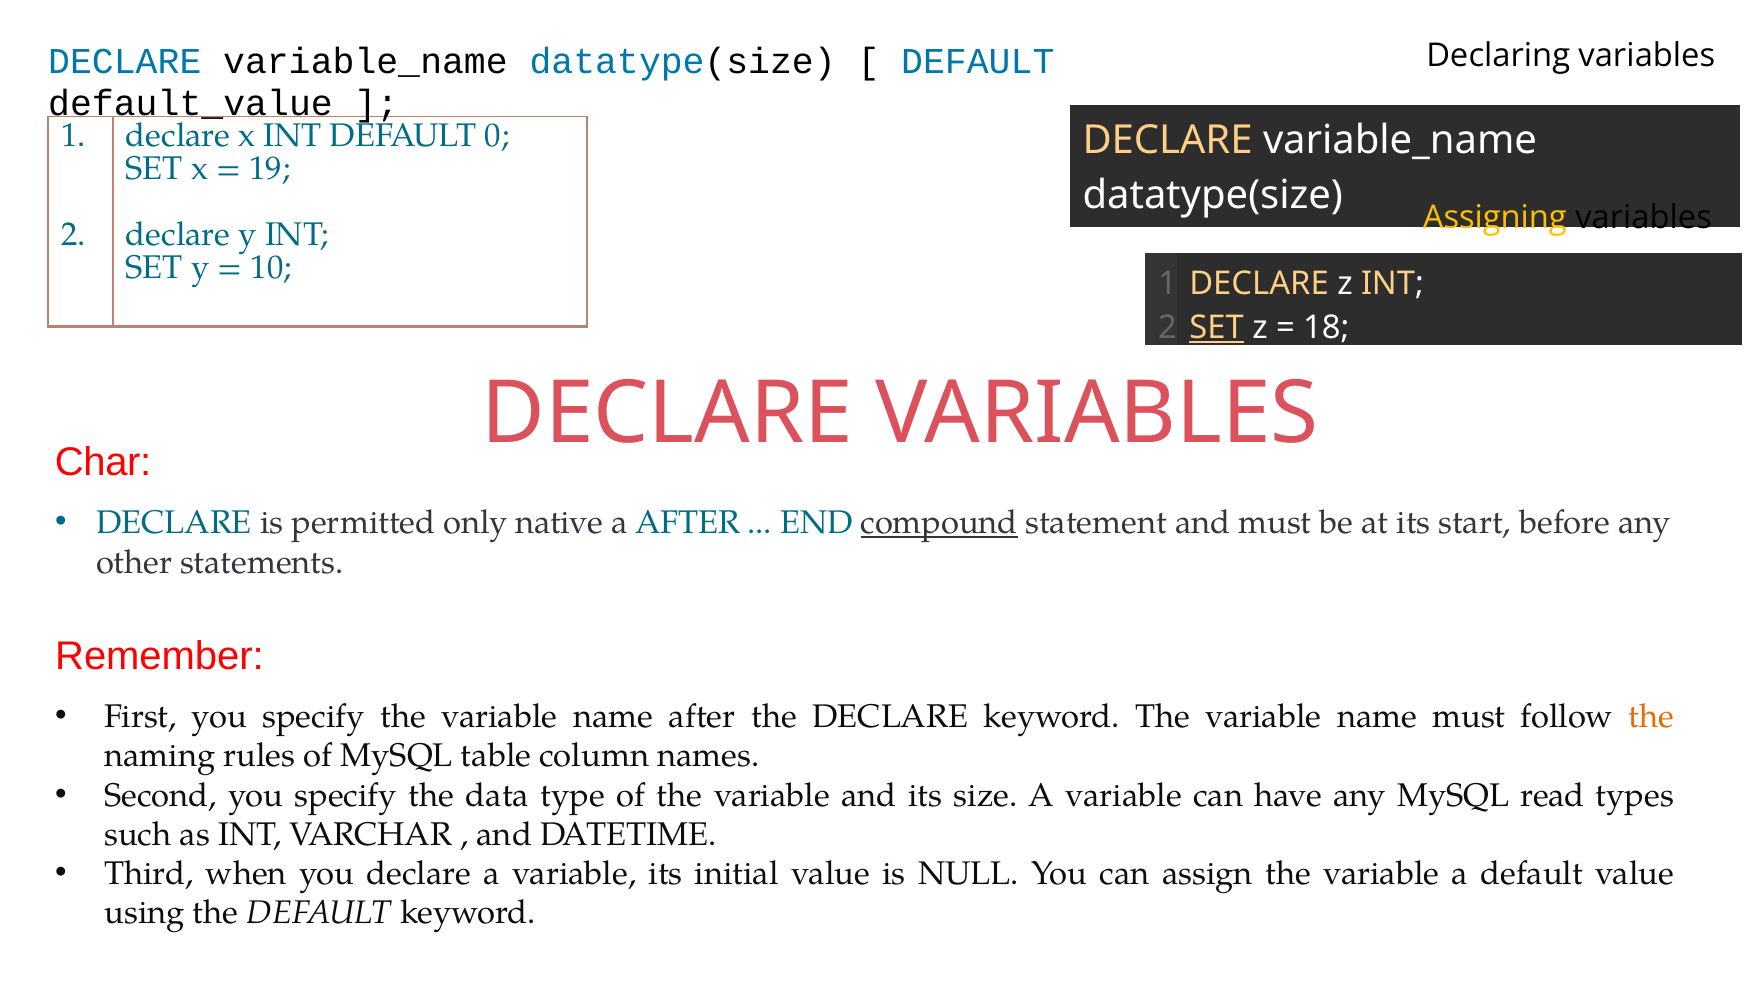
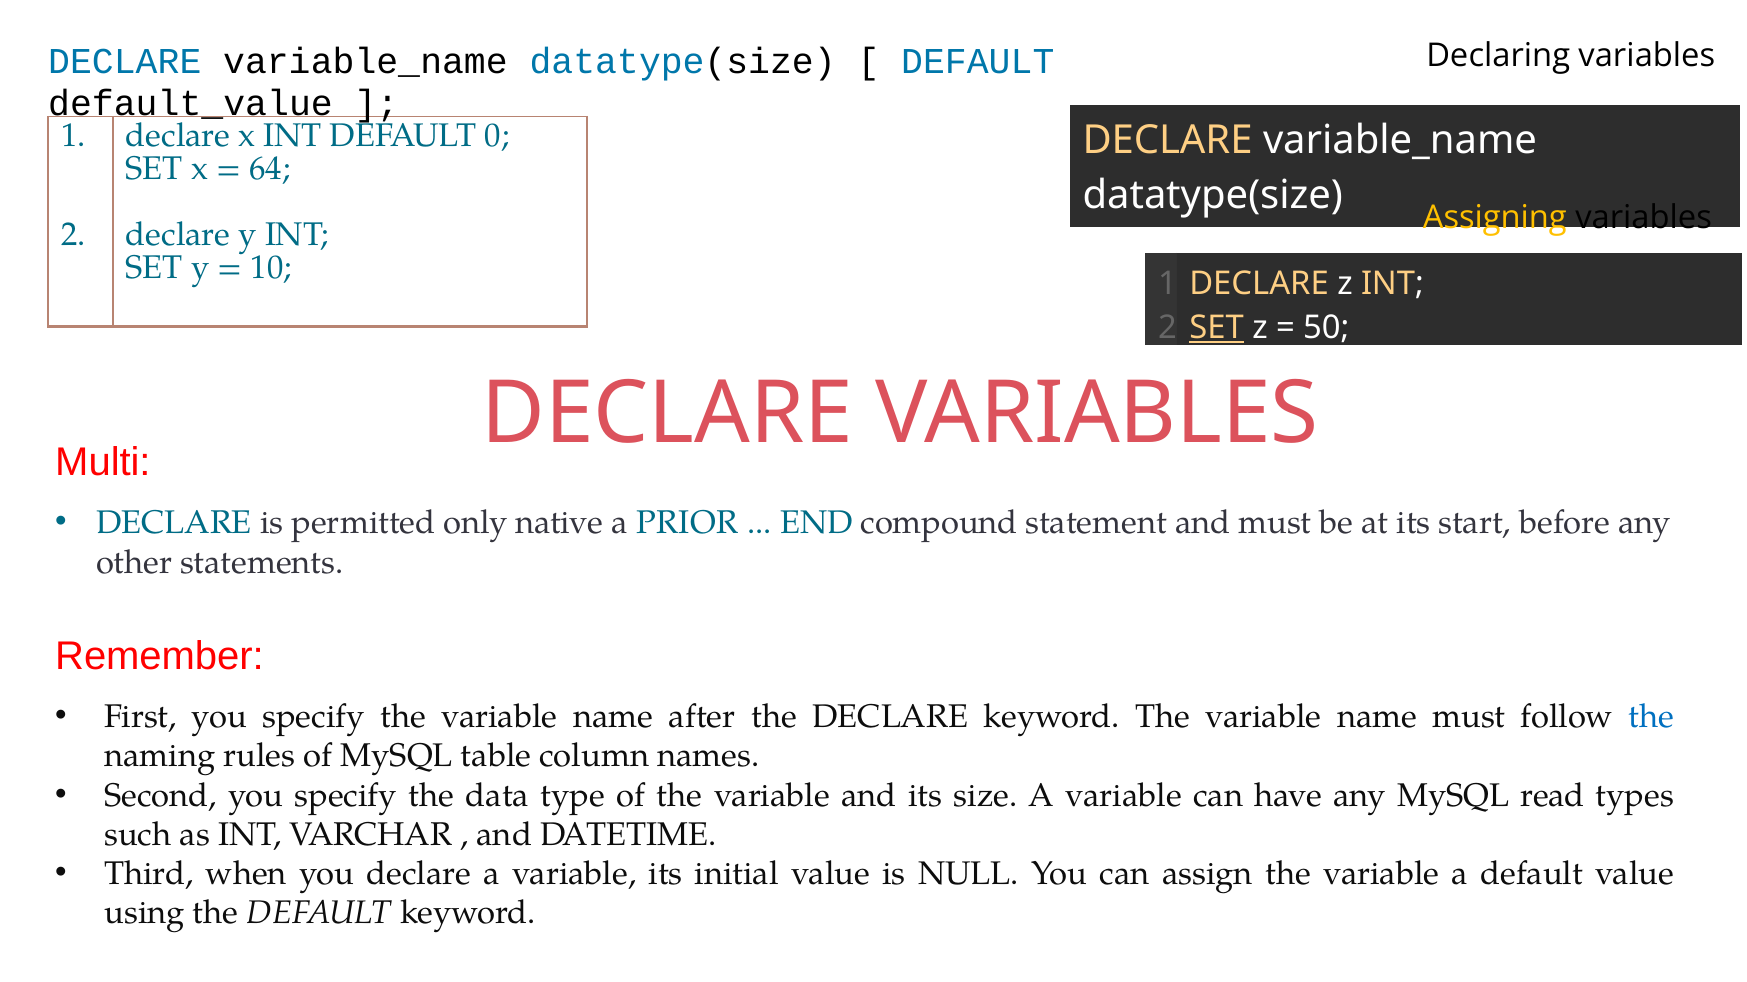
19: 19 -> 64 (270, 169)
18: 18 -> 50 (1326, 328)
Char: Char -> Multi (103, 463)
a AFTER: AFTER -> PRIOR (687, 523)
compound underline: present -> none (939, 523)
the colour: orange -> blue (1651, 717)
